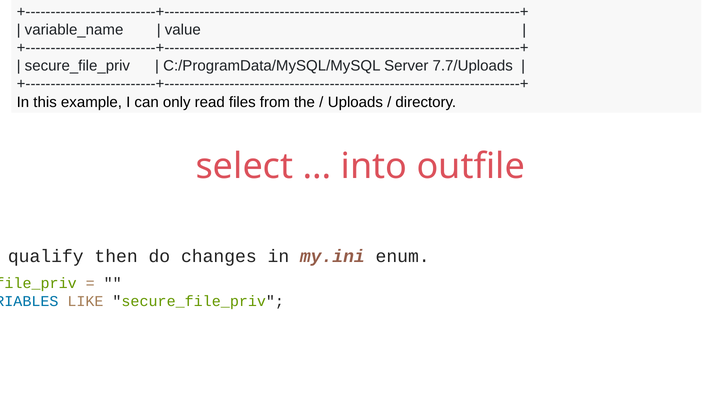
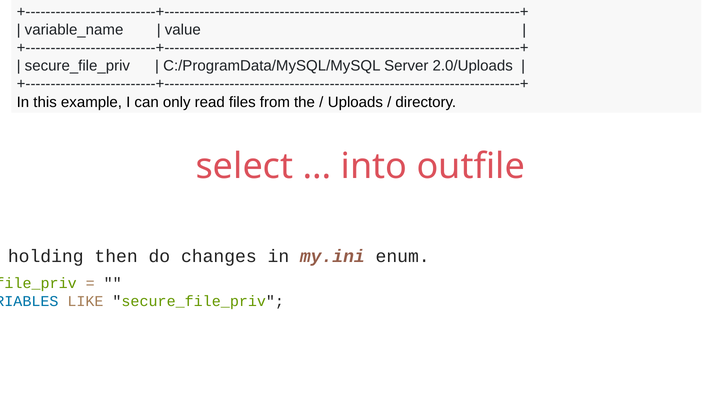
7.7/Uploads: 7.7/Uploads -> 2.0/Uploads (473, 66)
qualify: qualify -> holding (46, 257)
